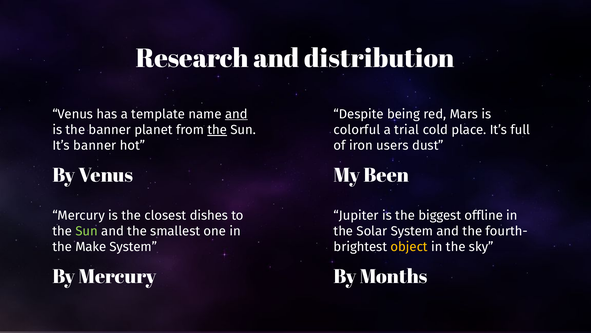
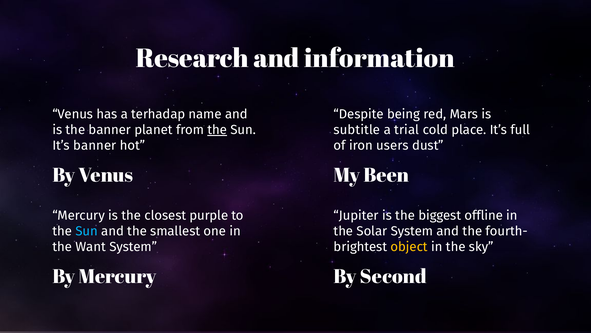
distribution: distribution -> information (379, 58)
template: template -> terhadap (158, 114)
and underline: present -> none (236, 114)
colorful: colorful -> subtitle (357, 130)
dishes: dishes -> purple (209, 215)
Sun colour: light green -> light blue (87, 231)
Make: Make -> Want (91, 247)
Months: Months -> Second (393, 276)
